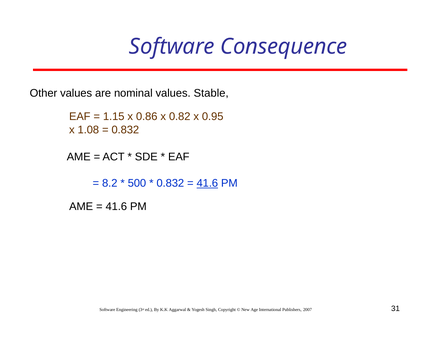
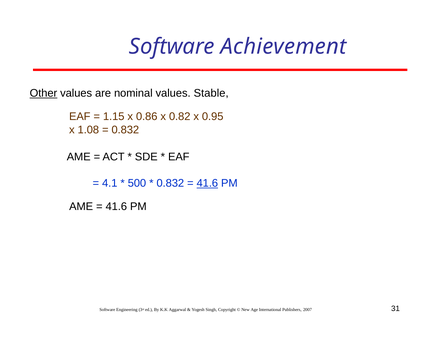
Consequence: Consequence -> Achievement (284, 46)
Other underline: none -> present (43, 93)
8.2: 8.2 -> 4.1 (110, 183)
